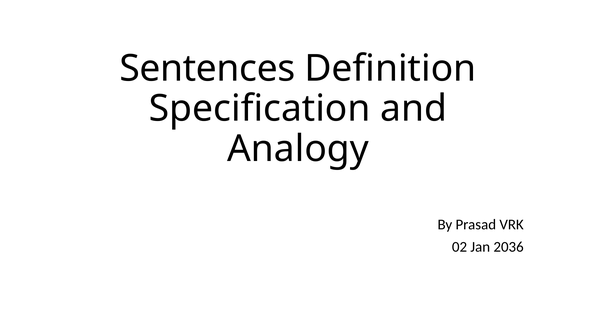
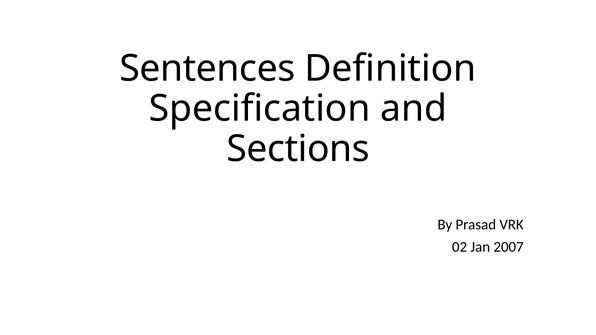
Analogy: Analogy -> Sections (298, 149)
2036: 2036 -> 2007 (509, 247)
